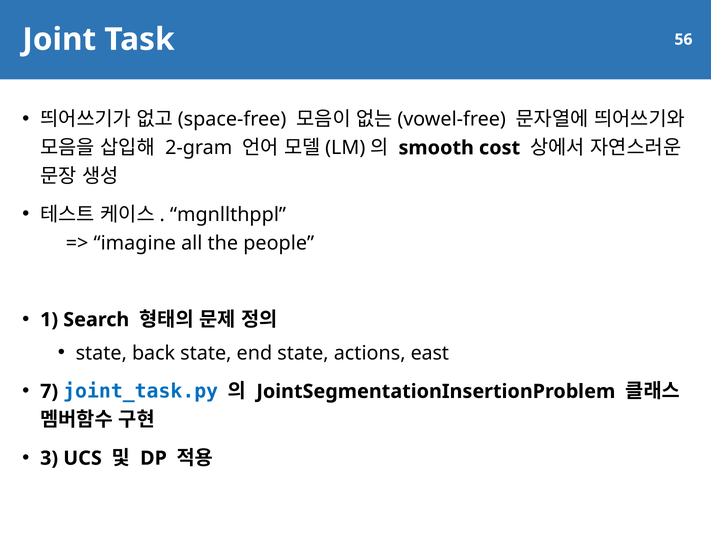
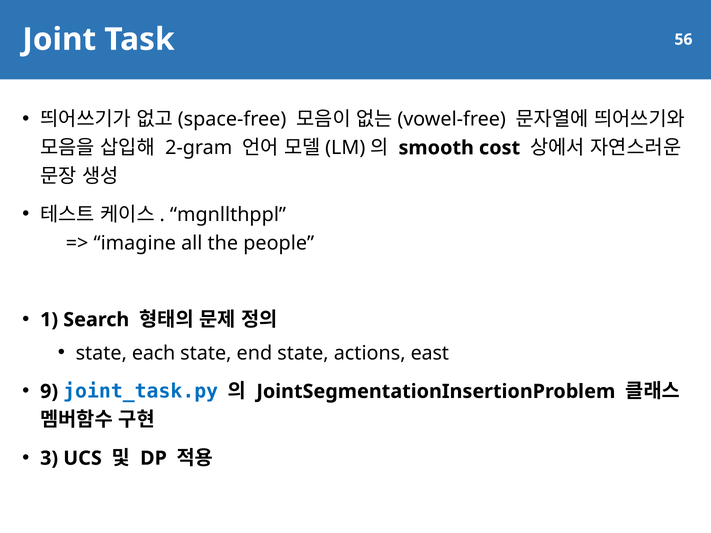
back: back -> each (154, 353)
7: 7 -> 9 (49, 392)
